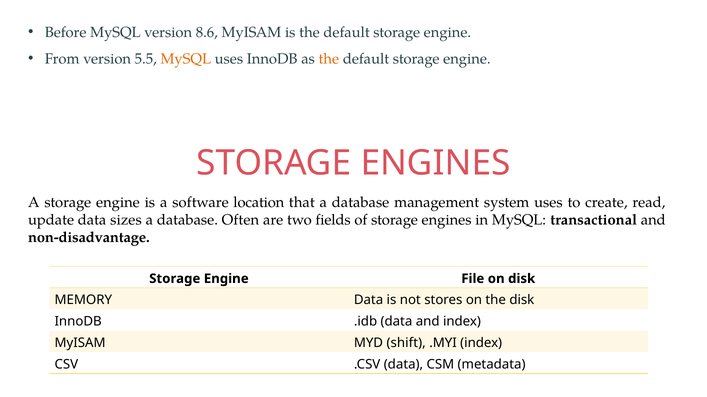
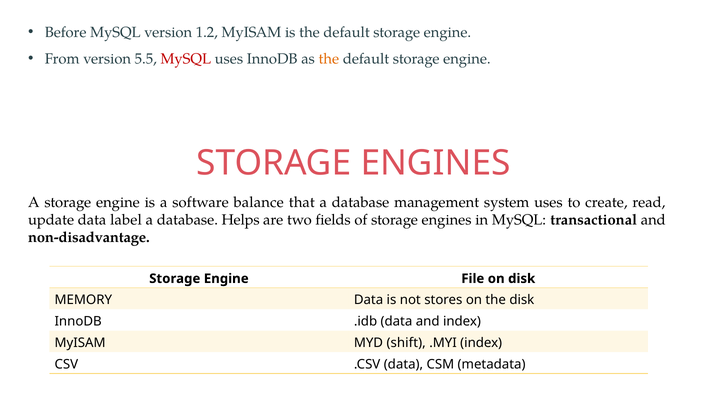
8.6: 8.6 -> 1.2 (207, 32)
MySQL colour: orange -> red (186, 59)
location: location -> balance (259, 202)
sizes: sizes -> label (126, 220)
Often: Often -> Helps (241, 220)
